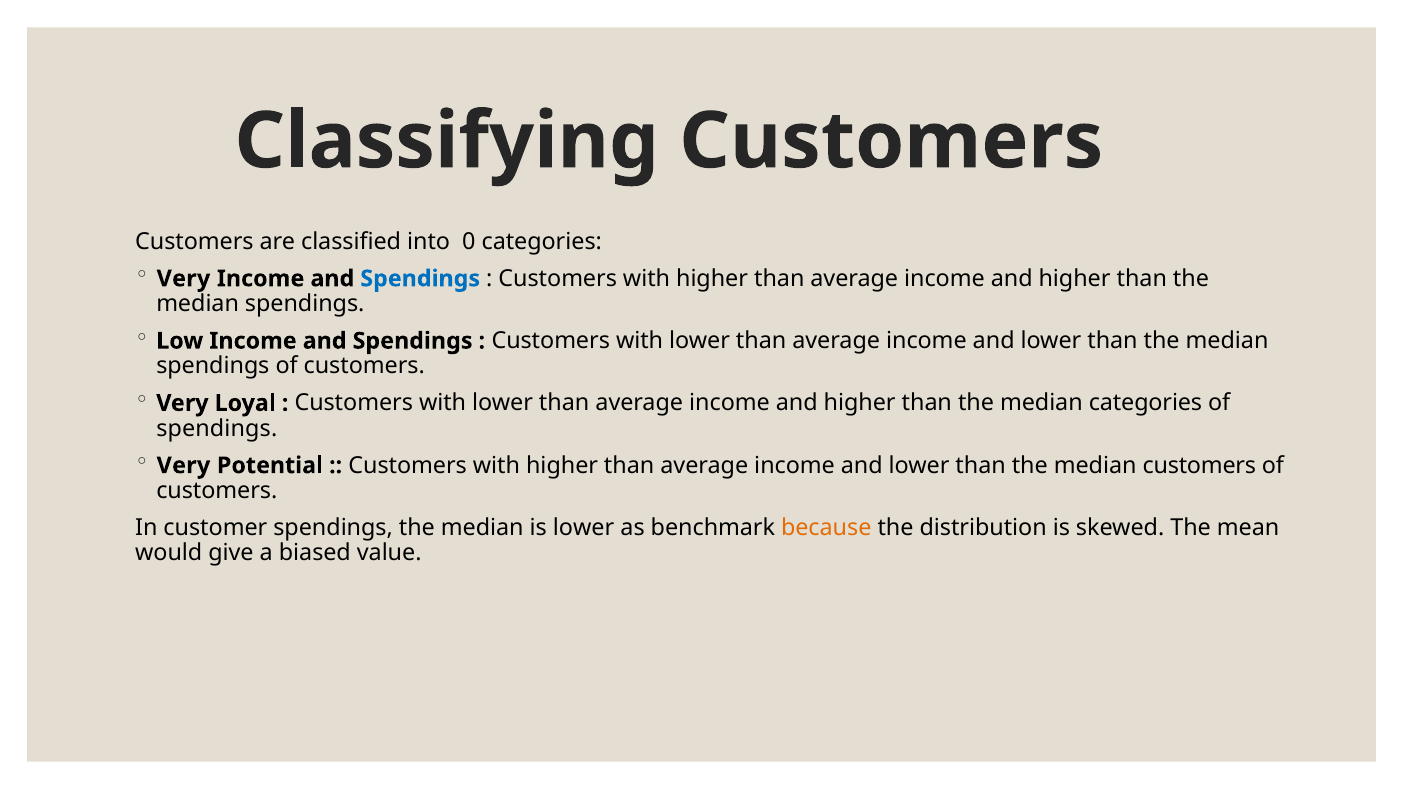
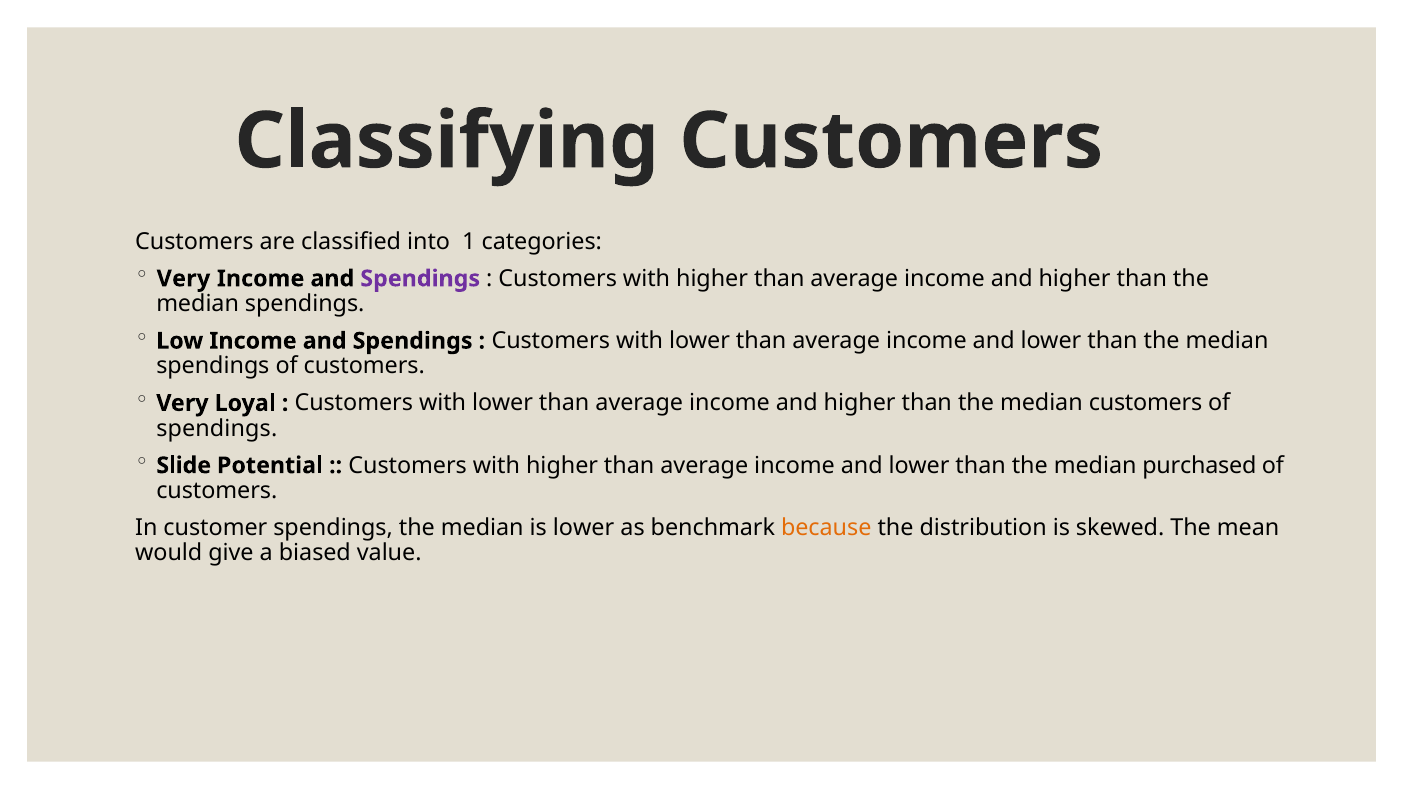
0: 0 -> 1 (469, 242)
Spendings colour: blue -> purple (420, 279)
median categories: categories -> customers (1146, 403)
Very: Very -> Slide (184, 466)
median customers: customers -> purchased (1199, 466)
